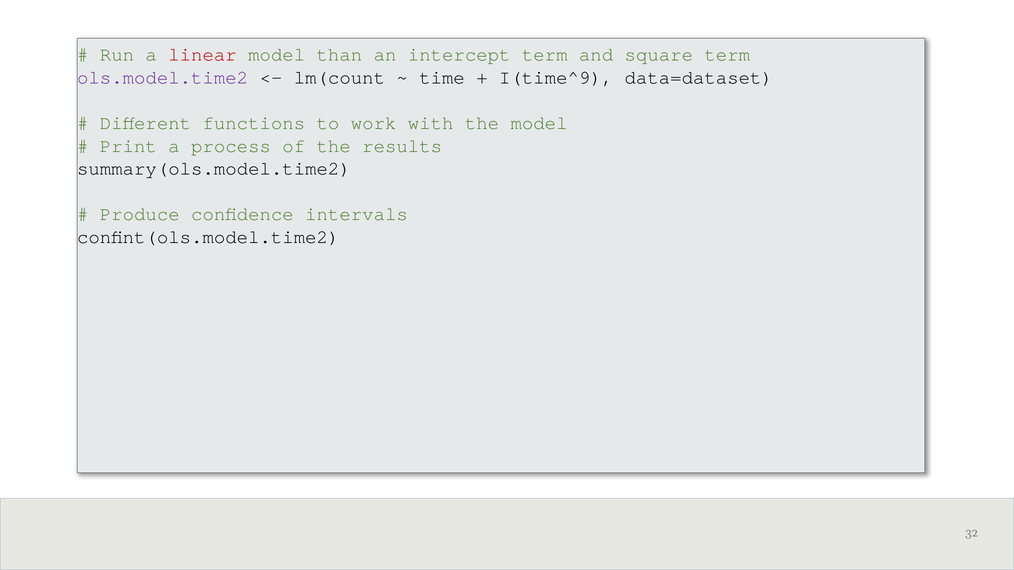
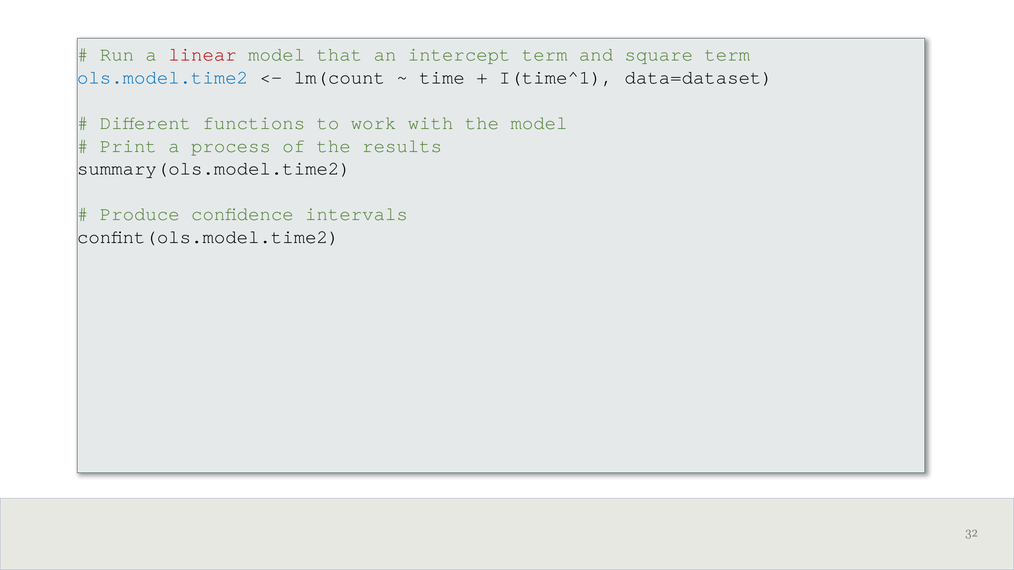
than: than -> that (339, 55)
ols.model.time2 colour: purple -> blue (163, 77)
I(time^9: I(time^9 -> I(time^1 (556, 77)
